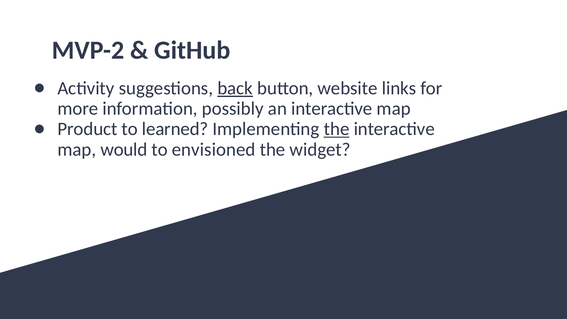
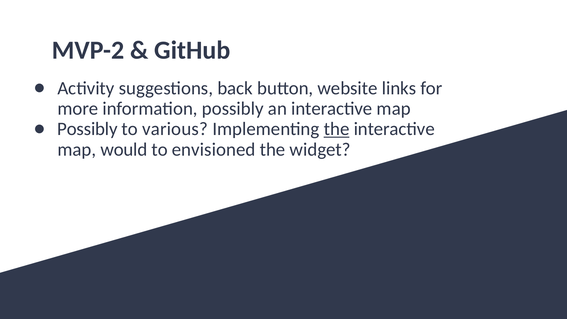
back underline: present -> none (235, 88)
Product: Product -> Possibly (87, 129)
learned: learned -> various (175, 129)
